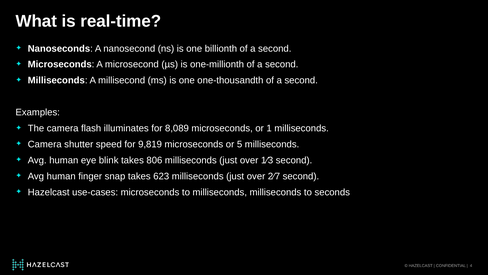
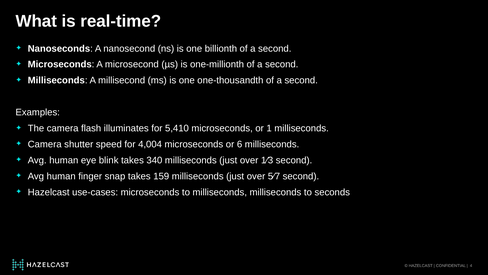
8,089: 8,089 -> 5,410 (177, 128)
9,819: 9,819 -> 4,004 (150, 144)
5: 5 -> 6 (240, 144)
806: 806 -> 340 (154, 160)
623: 623 -> 159 (161, 176)
2⁄7: 2⁄7 -> 5⁄7 (274, 176)
